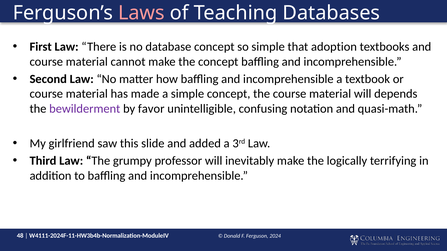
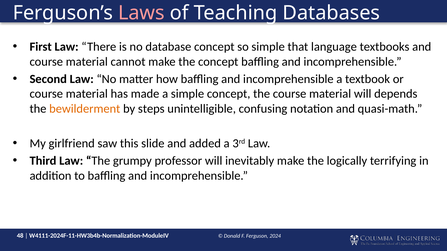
adoption: adoption -> language (334, 47)
bewilderment colour: purple -> orange (85, 109)
favor: favor -> steps (151, 109)
